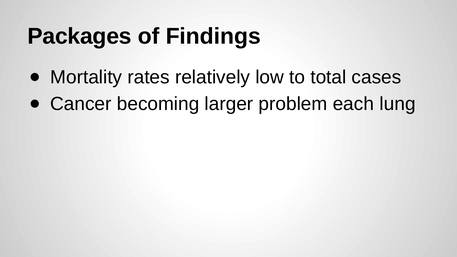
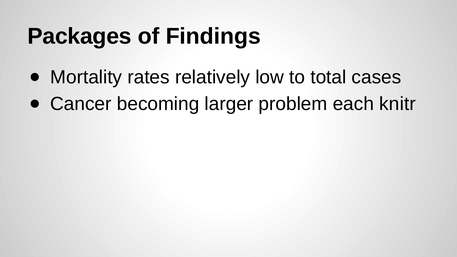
lung: lung -> knitr (398, 104)
